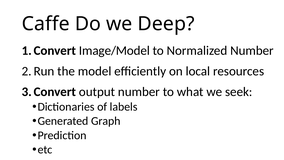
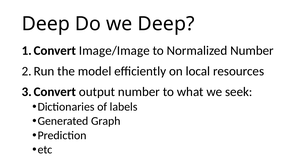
Caffe: Caffe -> Deep (46, 24)
Image/Model: Image/Model -> Image/Image (114, 51)
